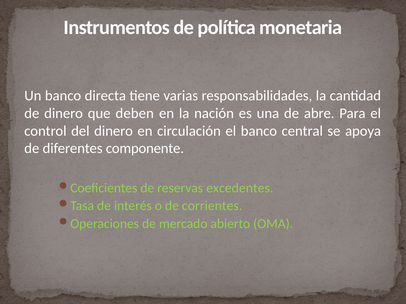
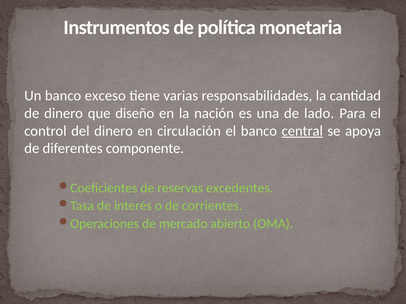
directa: directa -> exceso (105, 96)
deben: deben -> diseño (135, 113)
abre: abre -> lado (319, 113)
central underline: none -> present (302, 131)
